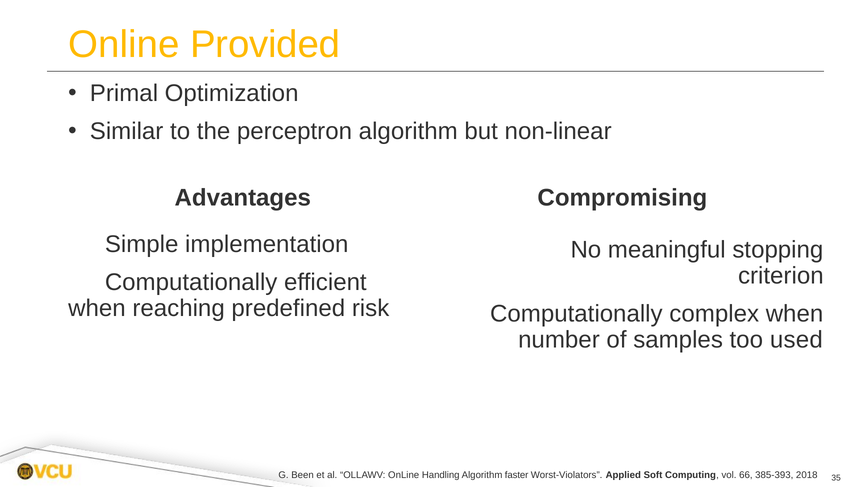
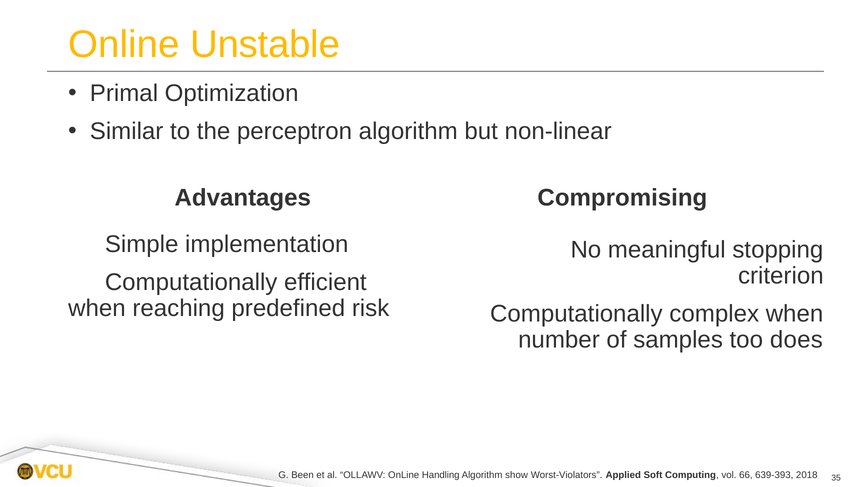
Provided: Provided -> Unstable (265, 45)
used: used -> does (796, 340)
faster: faster -> show (517, 475)
385-393: 385-393 -> 639-393 (774, 475)
